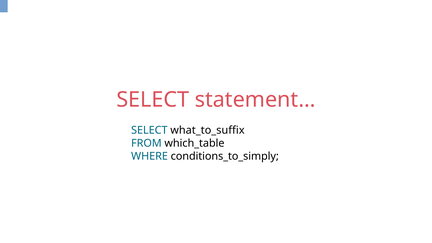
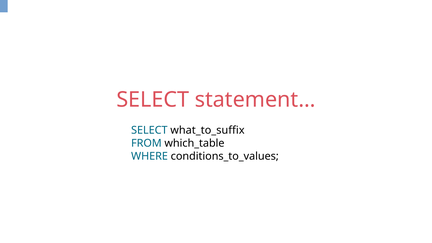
conditions_to_simply: conditions_to_simply -> conditions_to_values (225, 156)
